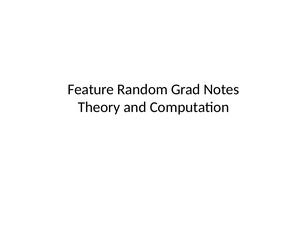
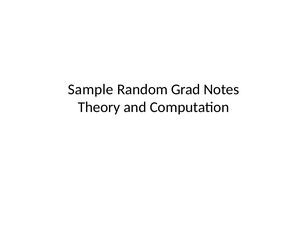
Feature: Feature -> Sample (91, 90)
